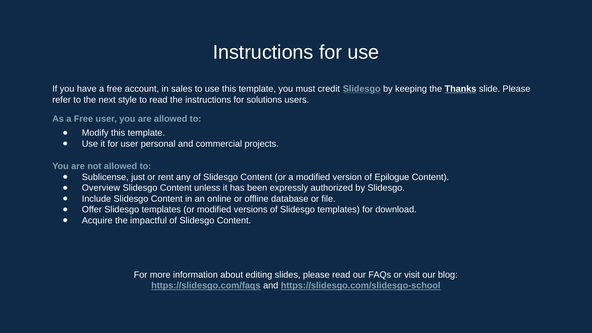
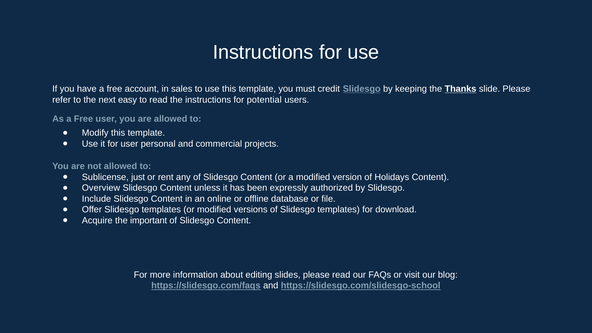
style: style -> easy (128, 100)
solutions: solutions -> potential (264, 100)
Epilogue: Epilogue -> Holidays (392, 177)
impactful: impactful -> important (149, 221)
